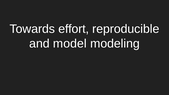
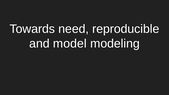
effort: effort -> need (74, 29)
